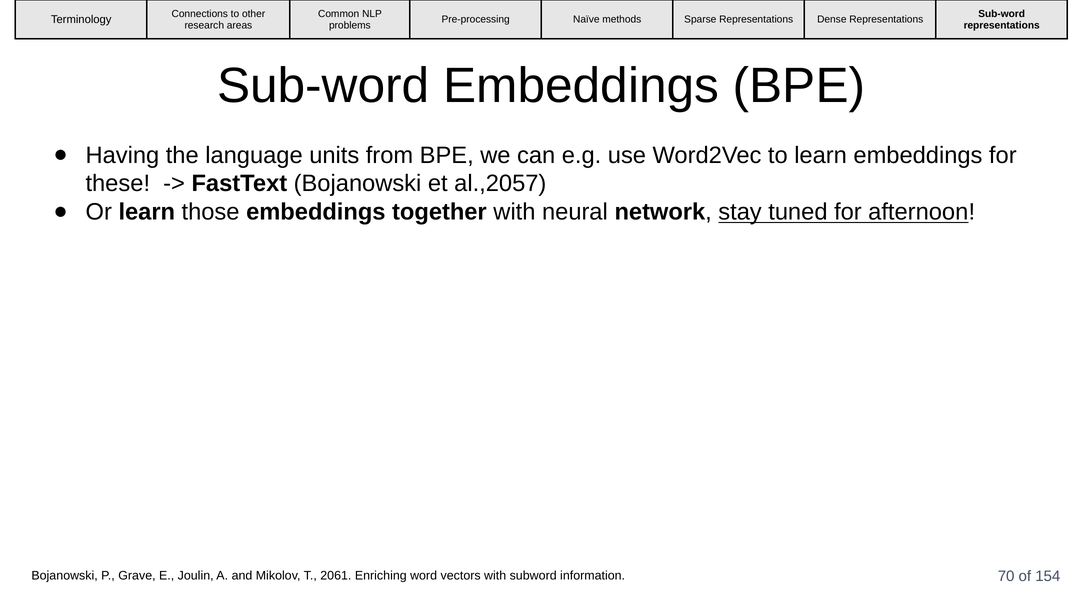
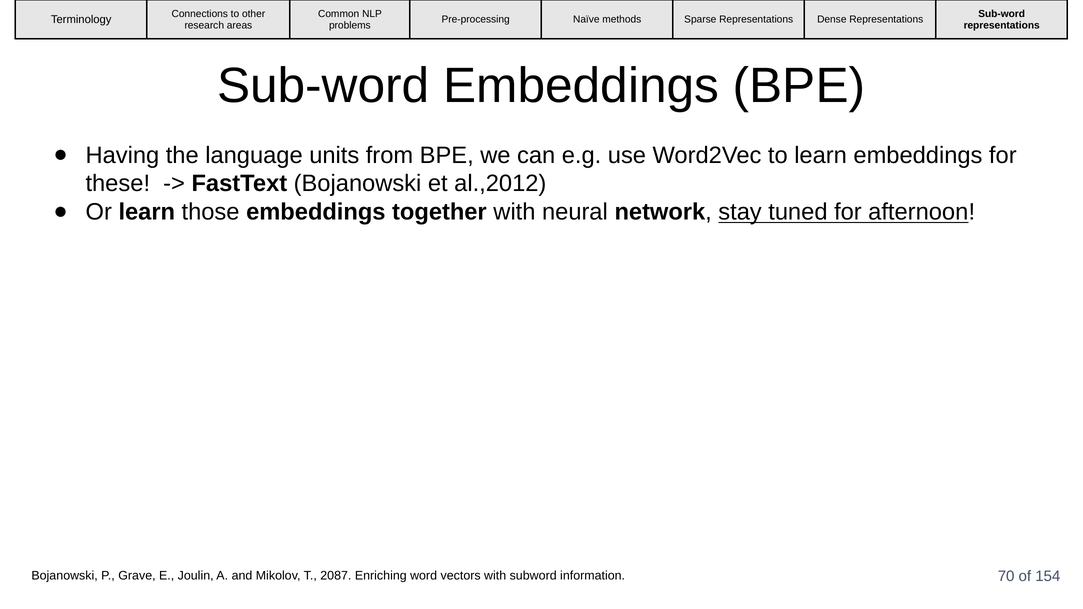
al.,2057: al.,2057 -> al.,2012 (500, 184)
2061: 2061 -> 2087 (336, 576)
